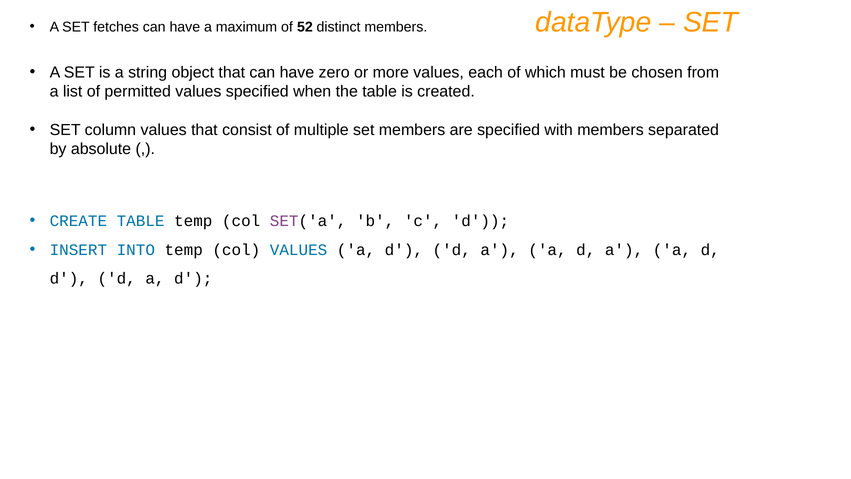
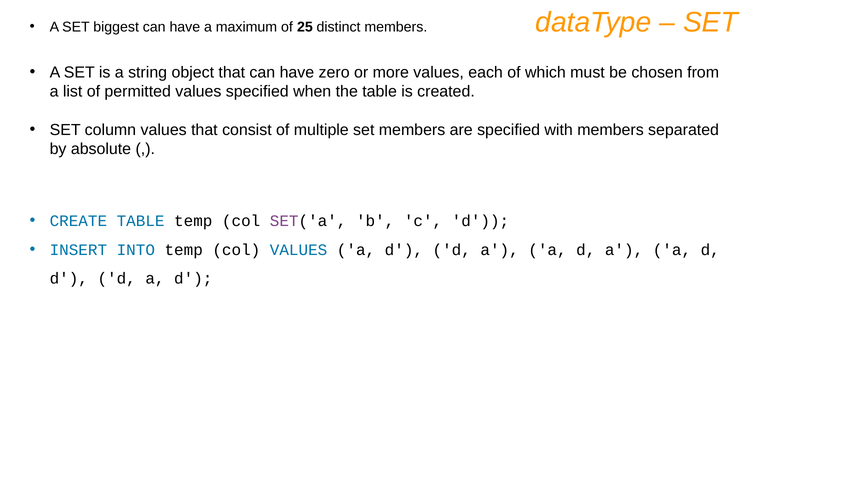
fetches: fetches -> biggest (116, 27)
52: 52 -> 25 (305, 27)
